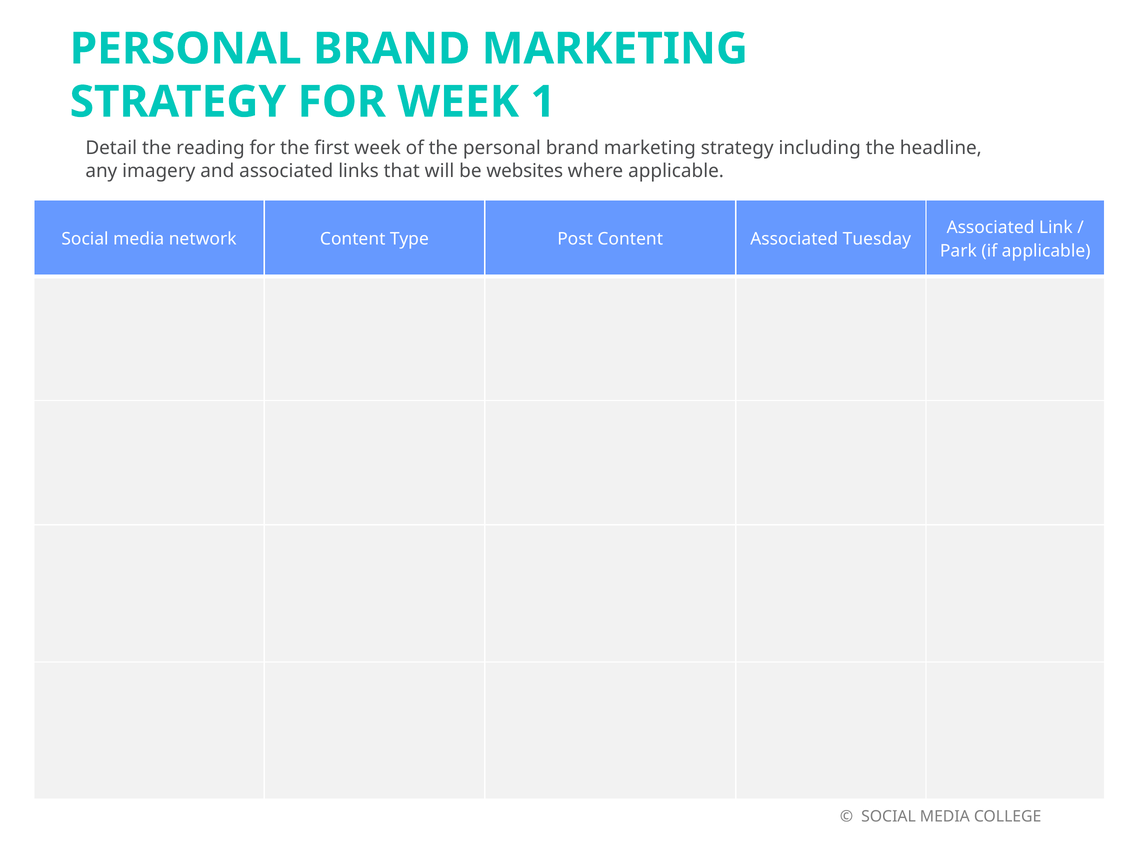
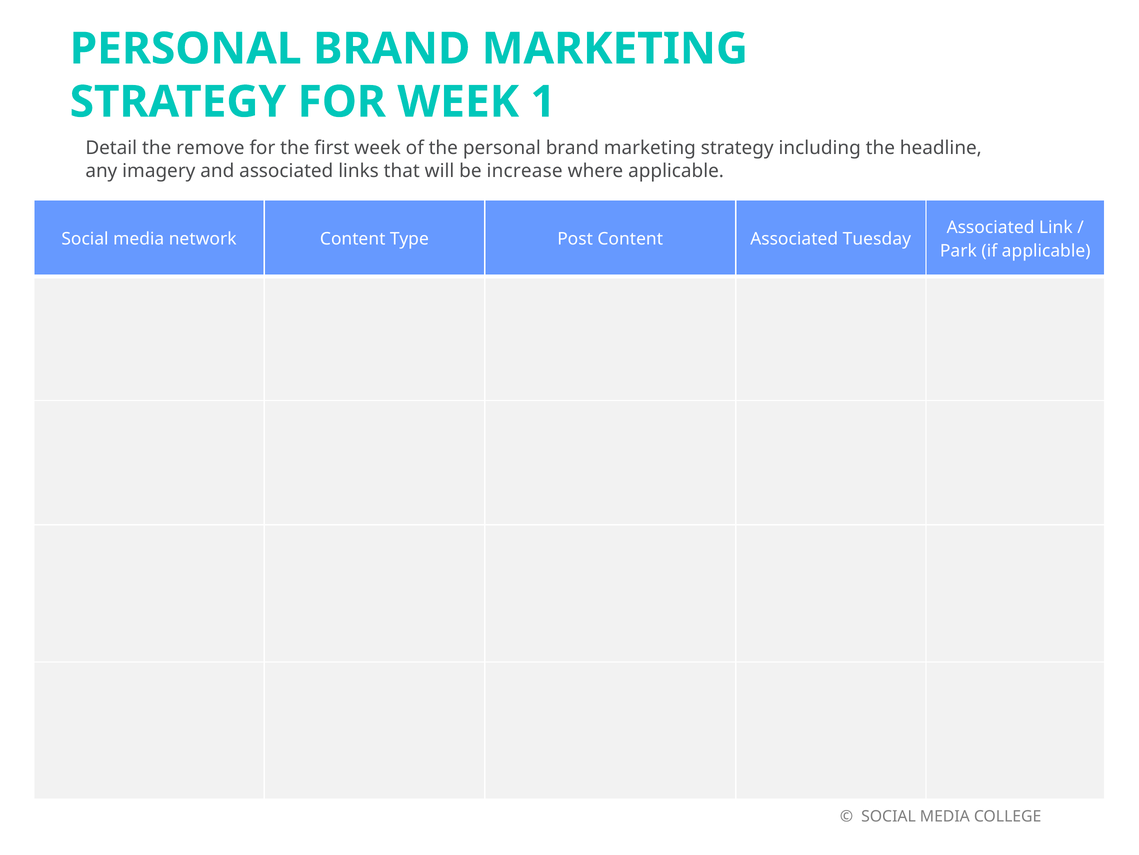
reading: reading -> remove (210, 148)
websites: websites -> increase (525, 171)
